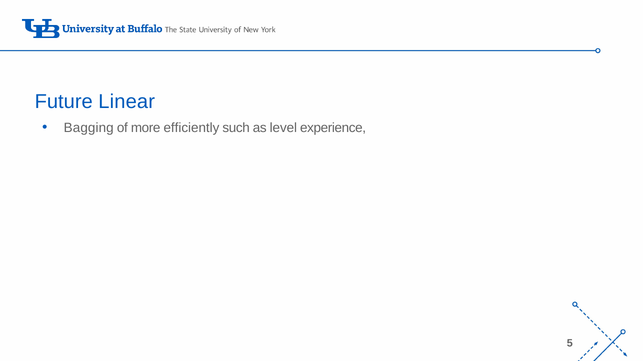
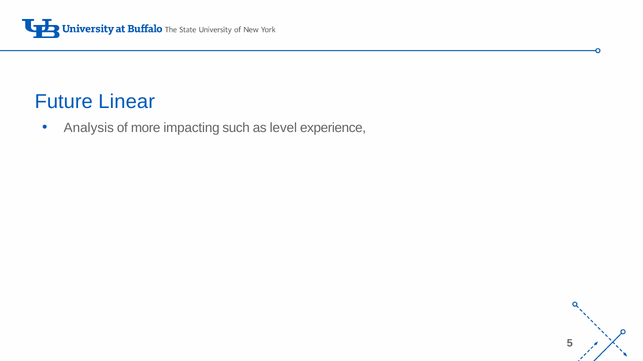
Bagging: Bagging -> Analysis (89, 128)
efficiently: efficiently -> impacting (192, 128)
